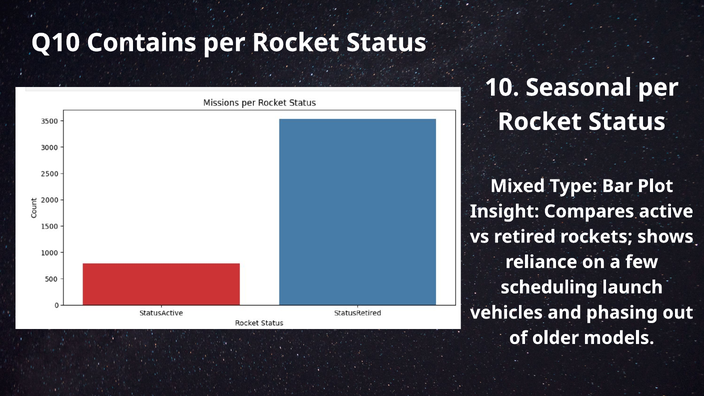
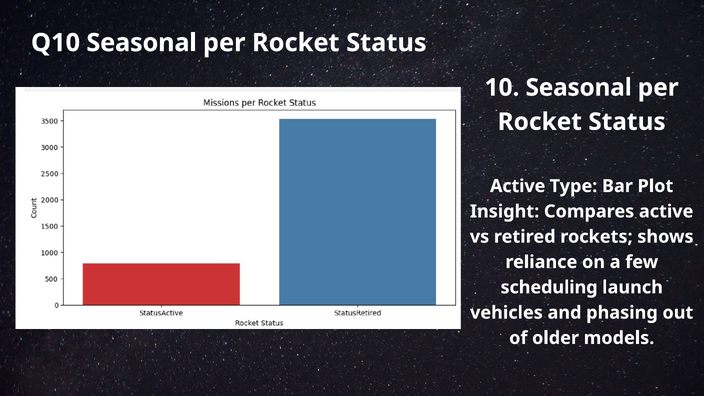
Q10 Contains: Contains -> Seasonal (142, 43)
Mixed: Mixed -> Active (518, 186)
